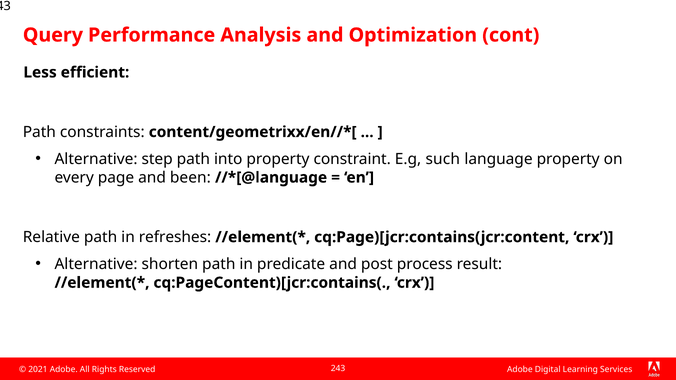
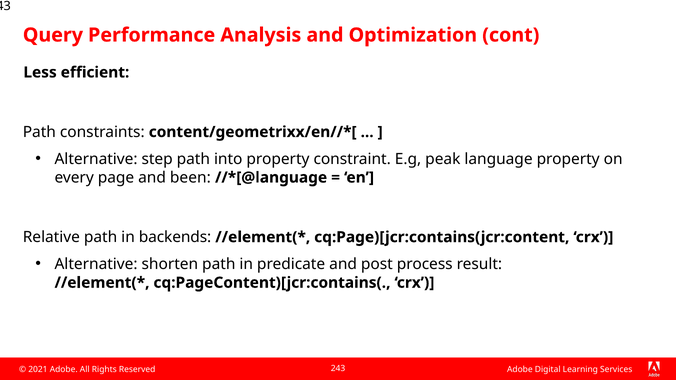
such: such -> peak (443, 159)
refreshes: refreshes -> backends (175, 237)
